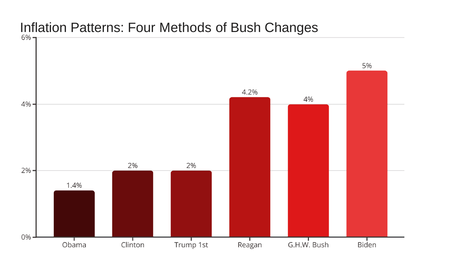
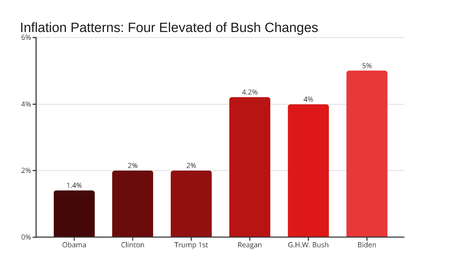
Methods: Methods -> Elevated (185, 28)
